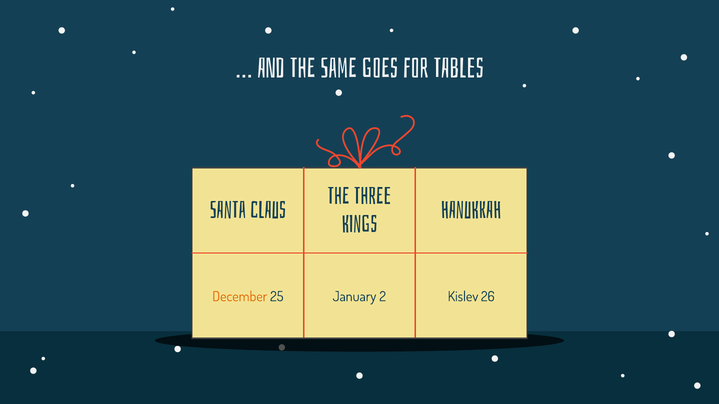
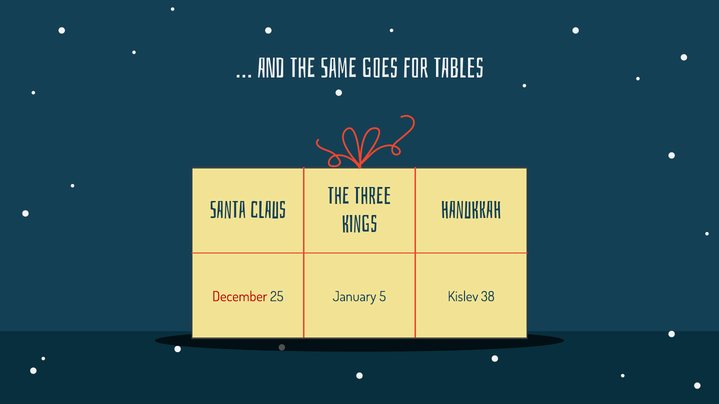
December colour: orange -> red (240, 297)
2: 2 -> 5 (383, 297)
26: 26 -> 38 (488, 297)
